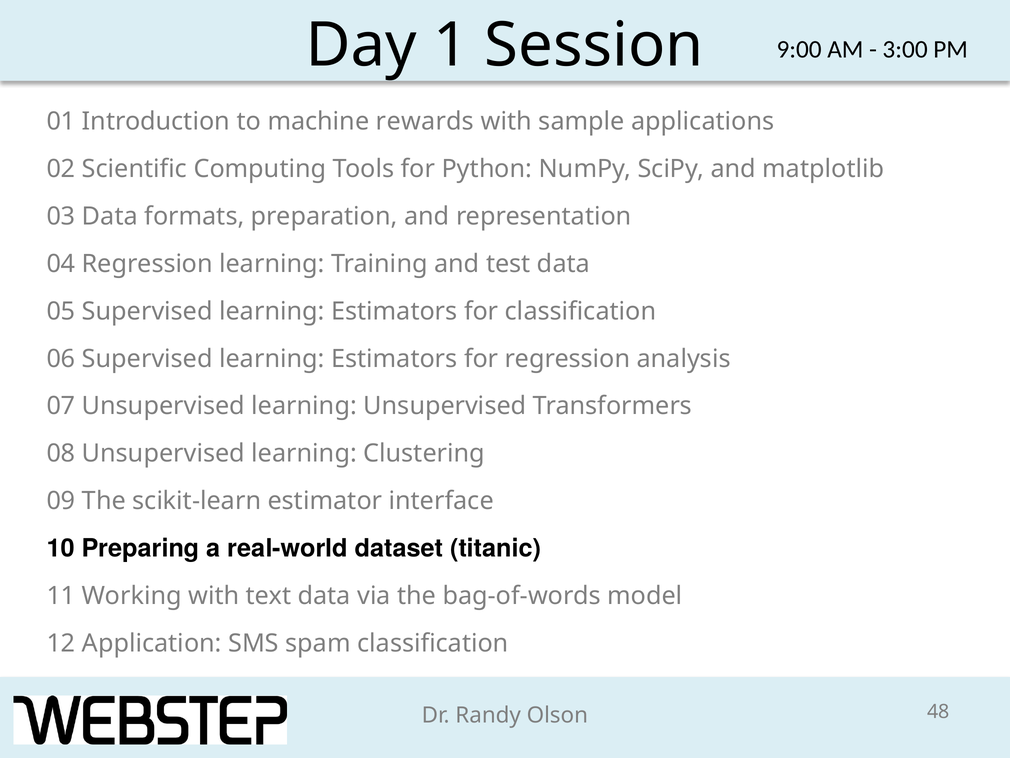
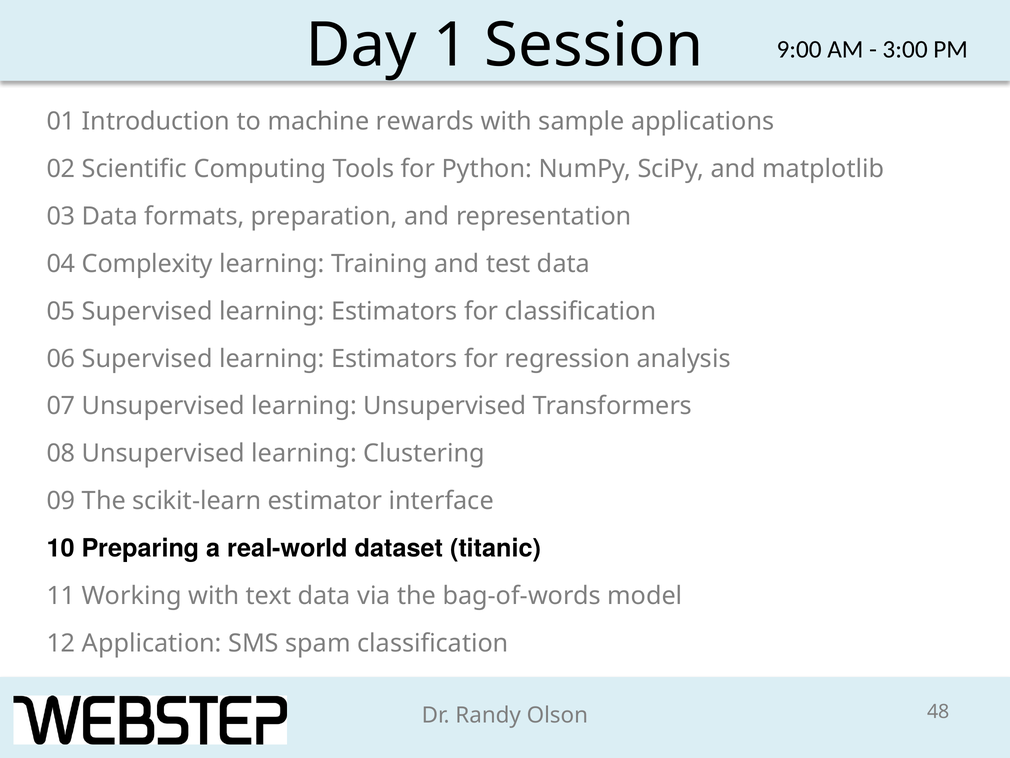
04 Regression: Regression -> Complexity (147, 264)
